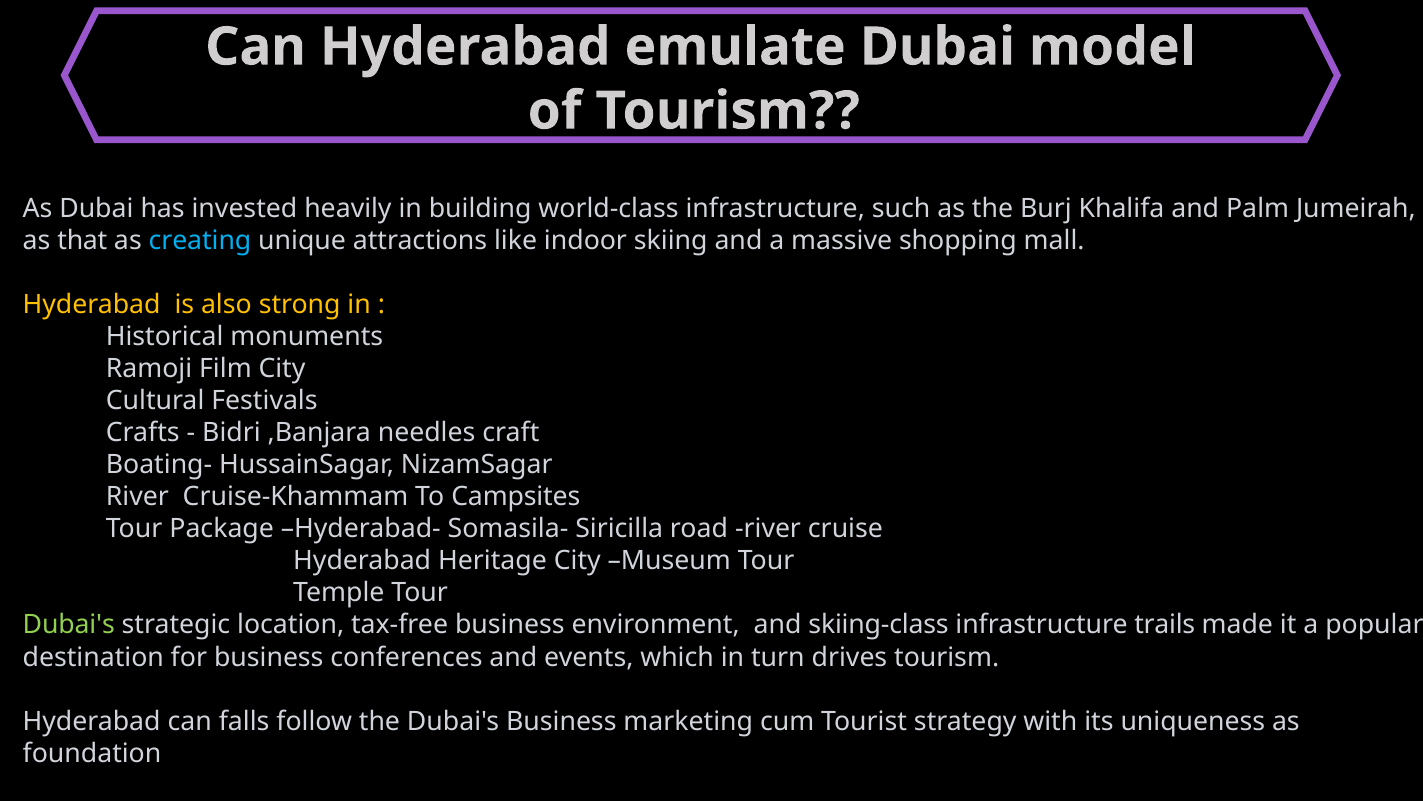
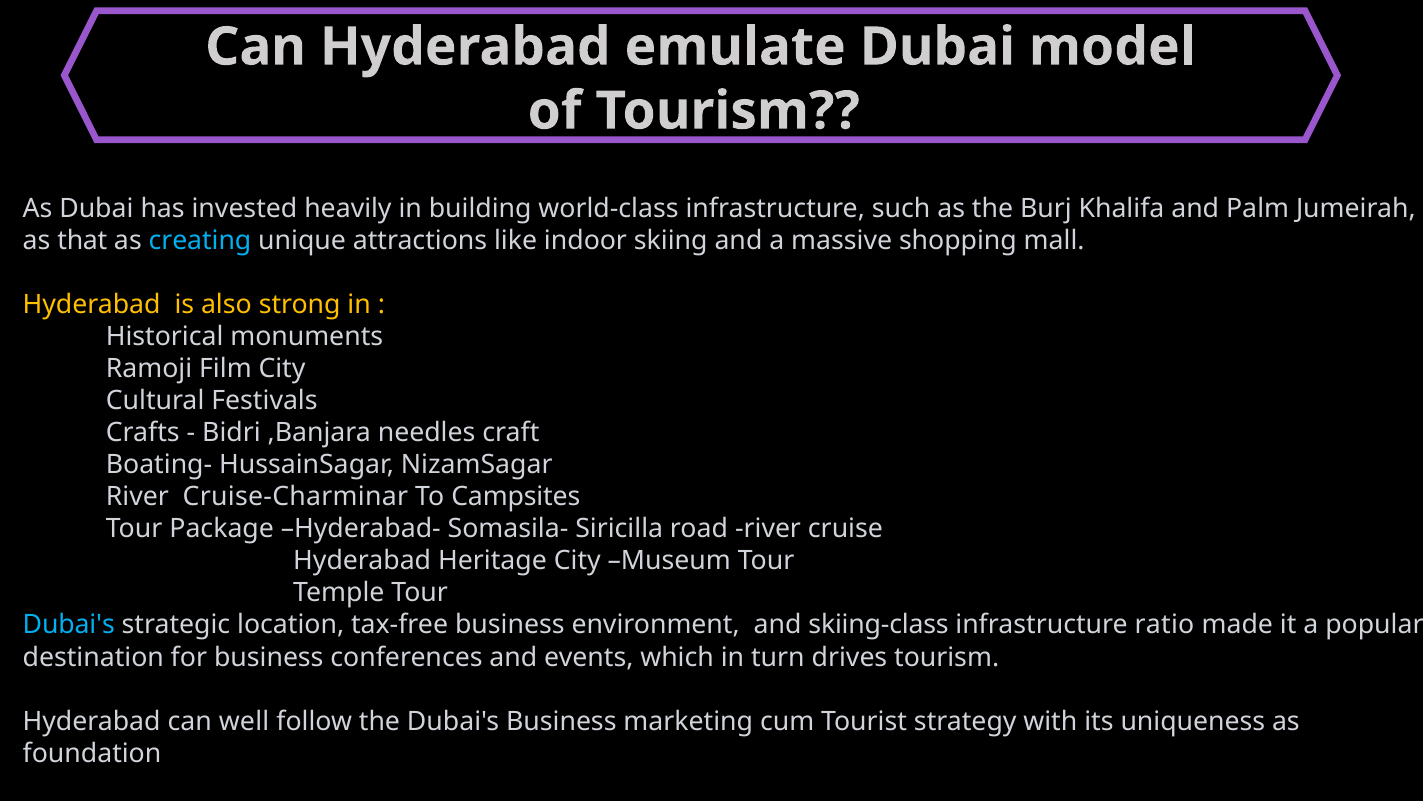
Cruise-Khammam: Cruise-Khammam -> Cruise-Charminar (295, 497)
Dubai's colour: light green -> light blue (69, 625)
trails: trails -> ratio (1165, 625)
falls: falls -> well (244, 721)
